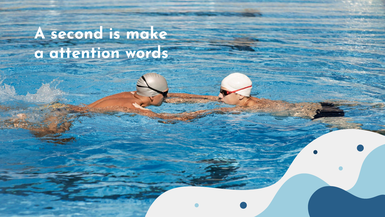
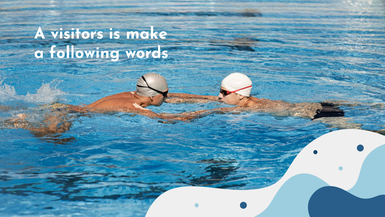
second: second -> visitors (77, 33)
attention: attention -> following (84, 53)
